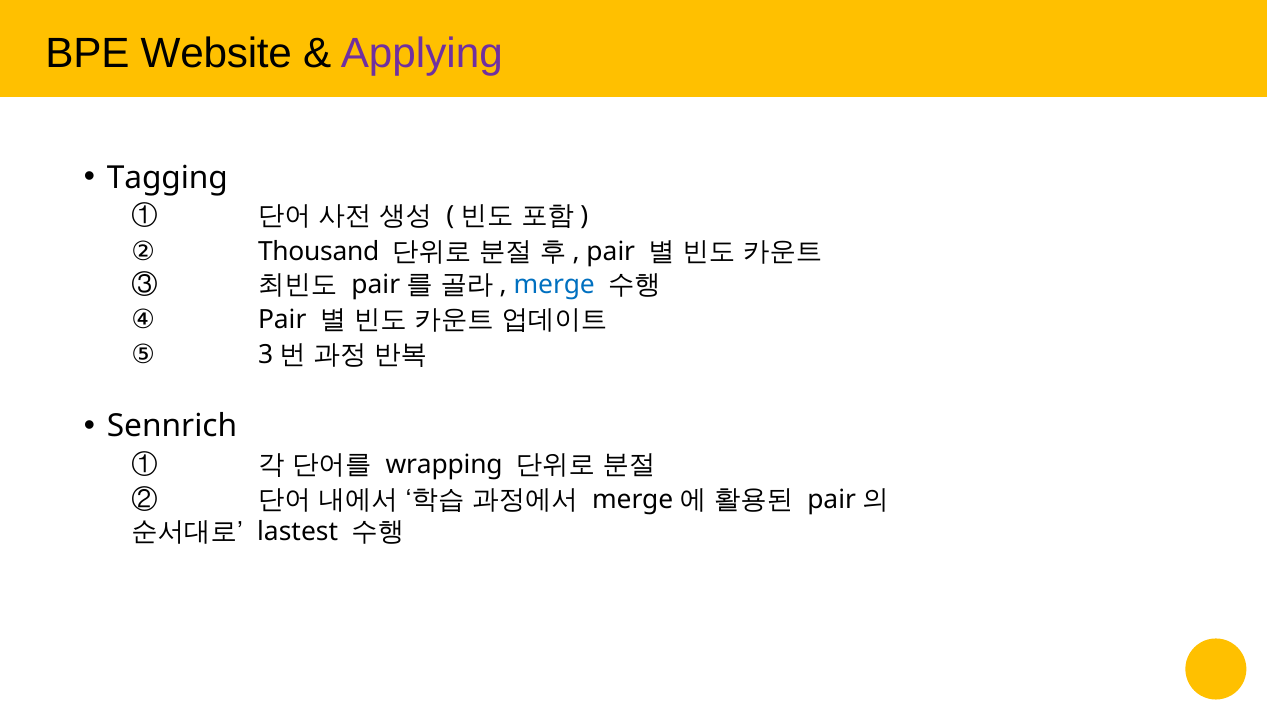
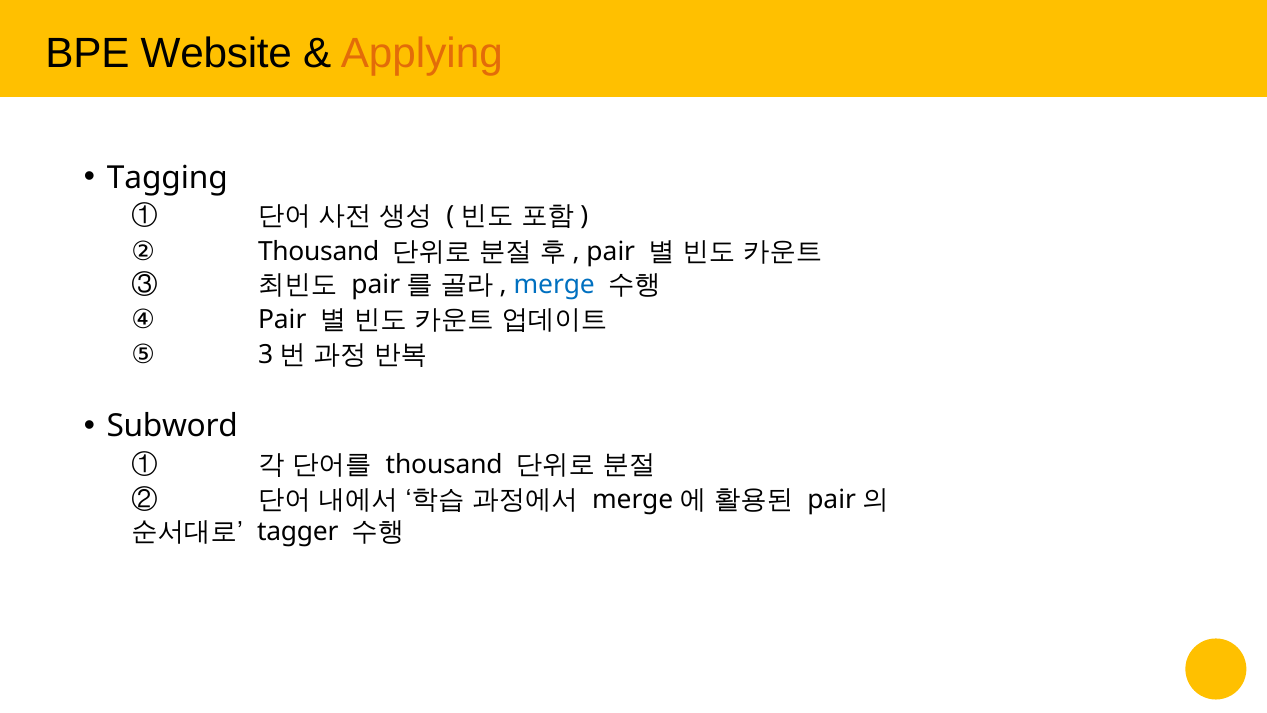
Applying colour: purple -> orange (422, 54)
Sennrich: Sennrich -> Subword (172, 426)
wrapping: wrapping -> thousand (444, 464)
lastest: lastest -> tagger (298, 531)
